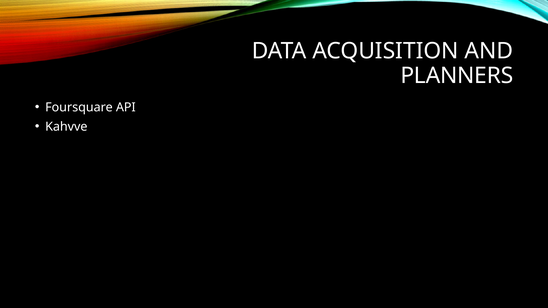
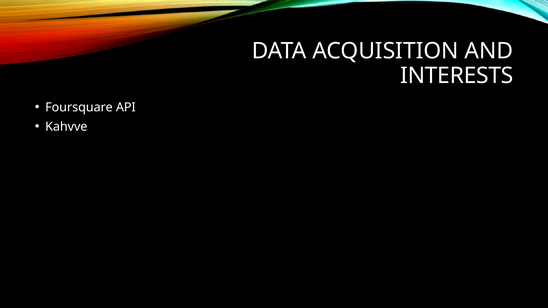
PLANNERS: PLANNERS -> INTERESTS (457, 76)
